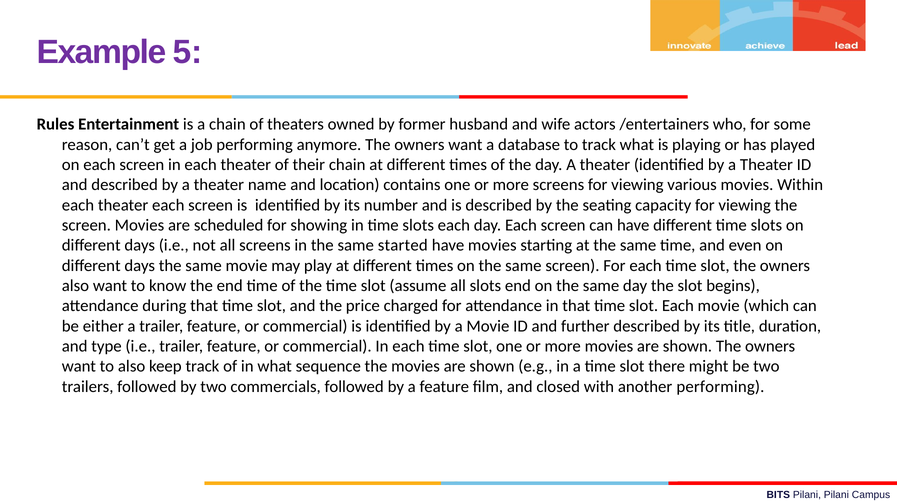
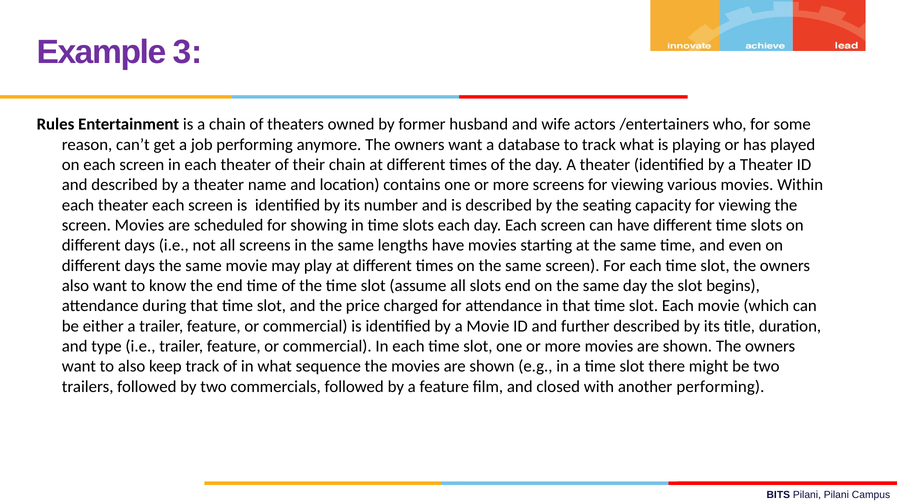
5: 5 -> 3 (188, 52)
started: started -> lengths (403, 246)
